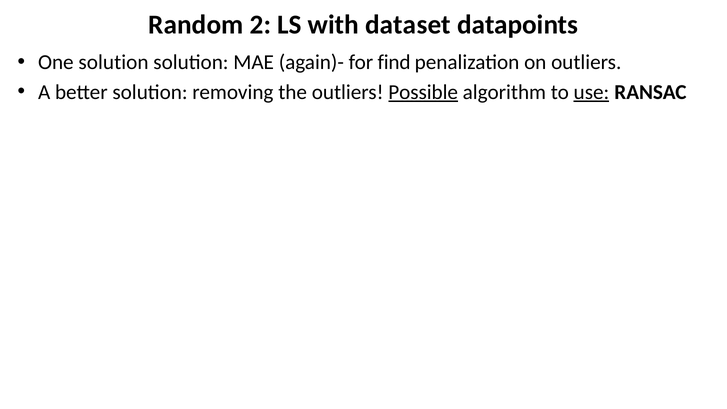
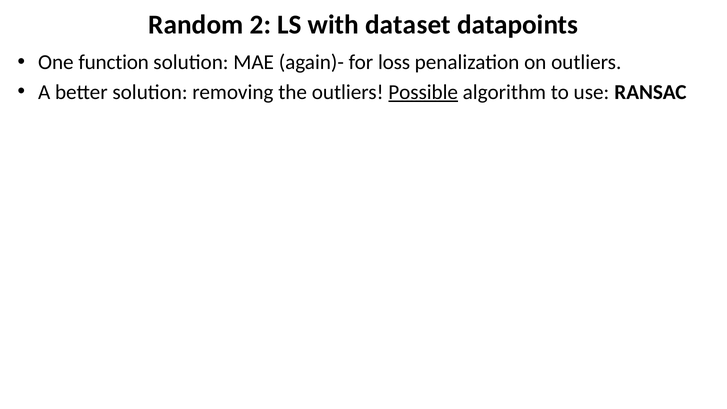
One solution: solution -> function (114, 62)
find: find -> loss (394, 62)
use underline: present -> none (591, 92)
